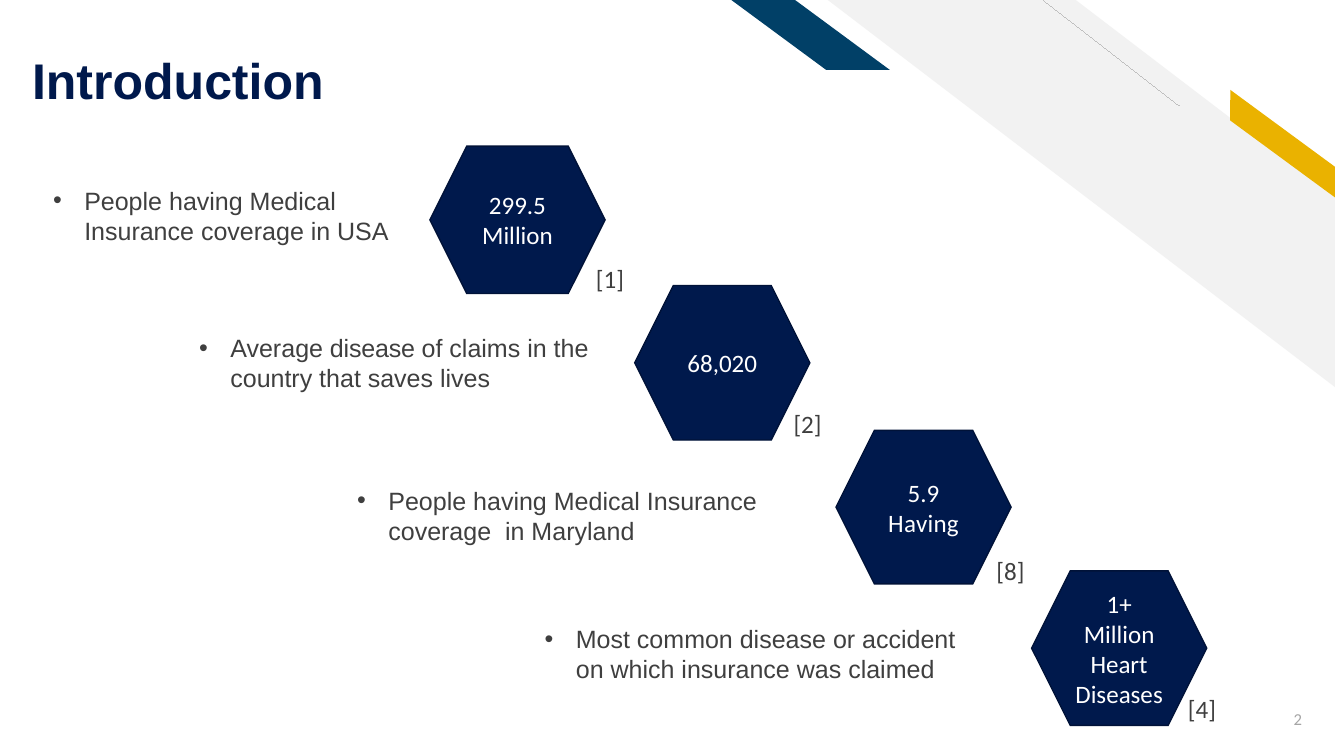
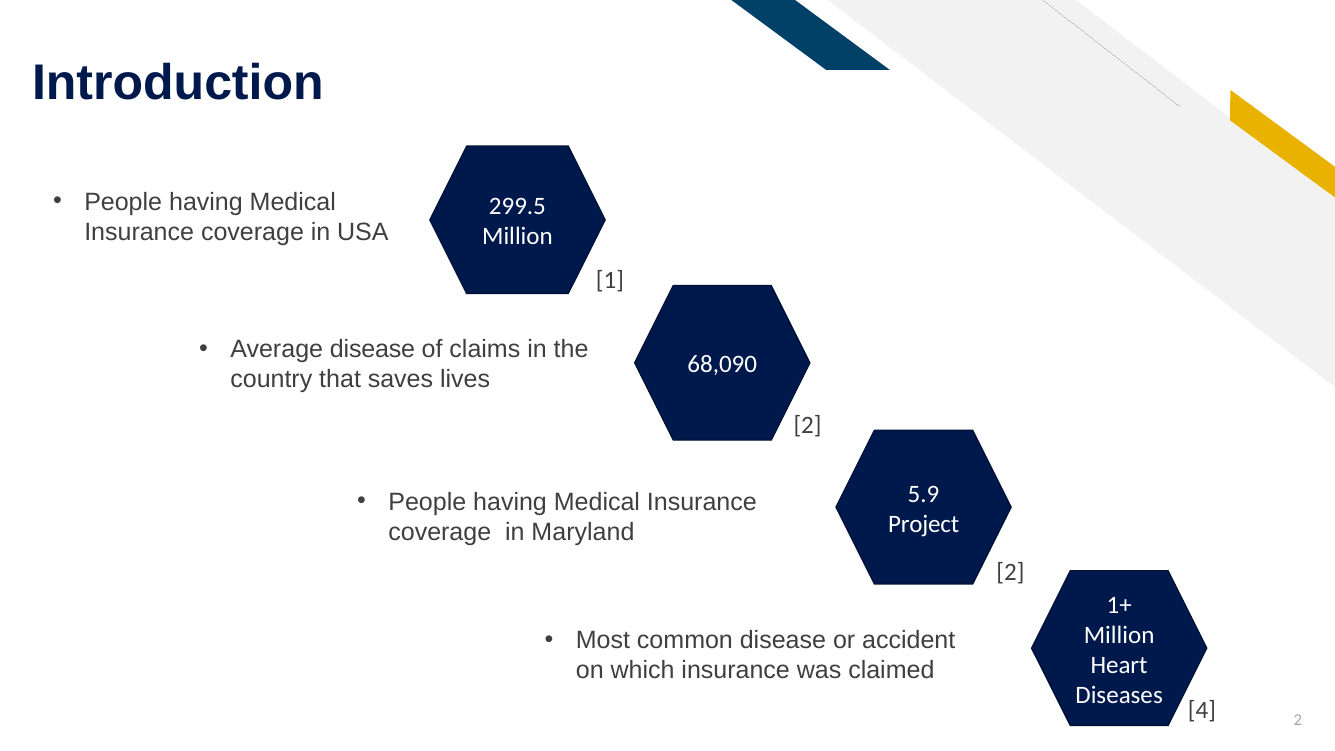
68,020: 68,020 -> 68,090 (722, 364)
Having: Having -> Project (924, 524)
8: 8 -> 2 (1010, 572)
